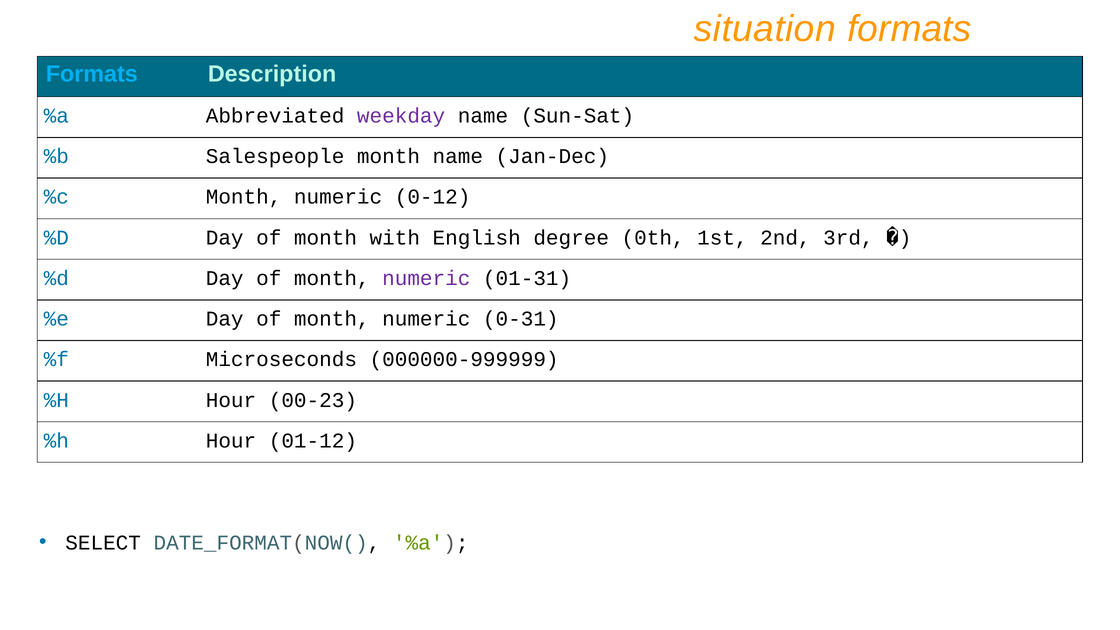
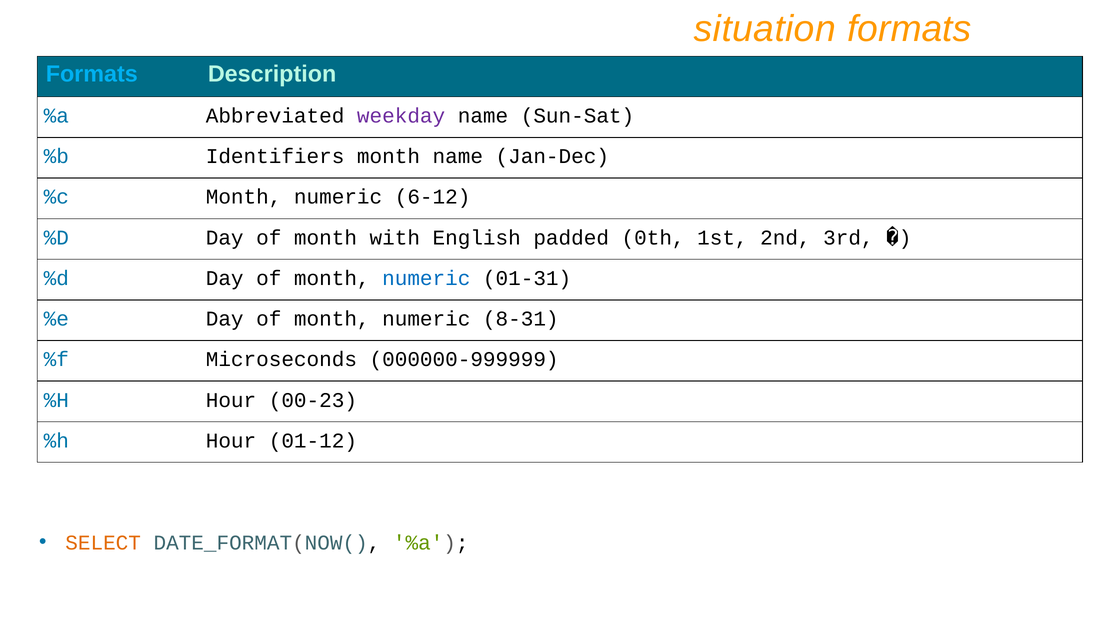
Salespeople: Salespeople -> Identifiers (275, 156)
0-12: 0-12 -> 6-12 (433, 197)
degree: degree -> padded (571, 238)
numeric colour: purple -> blue (426, 278)
0-31: 0-31 -> 8-31 (521, 319)
SELECT colour: black -> orange (103, 543)
